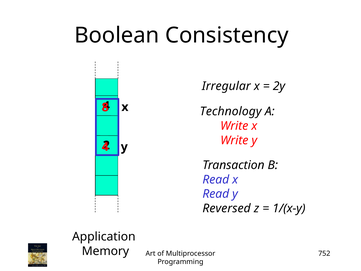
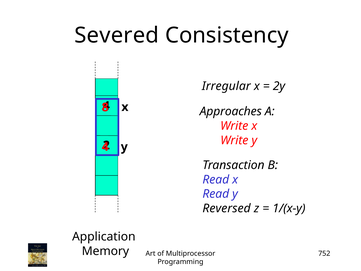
Boolean: Boolean -> Severed (117, 35)
Technology: Technology -> Approaches (231, 111)
